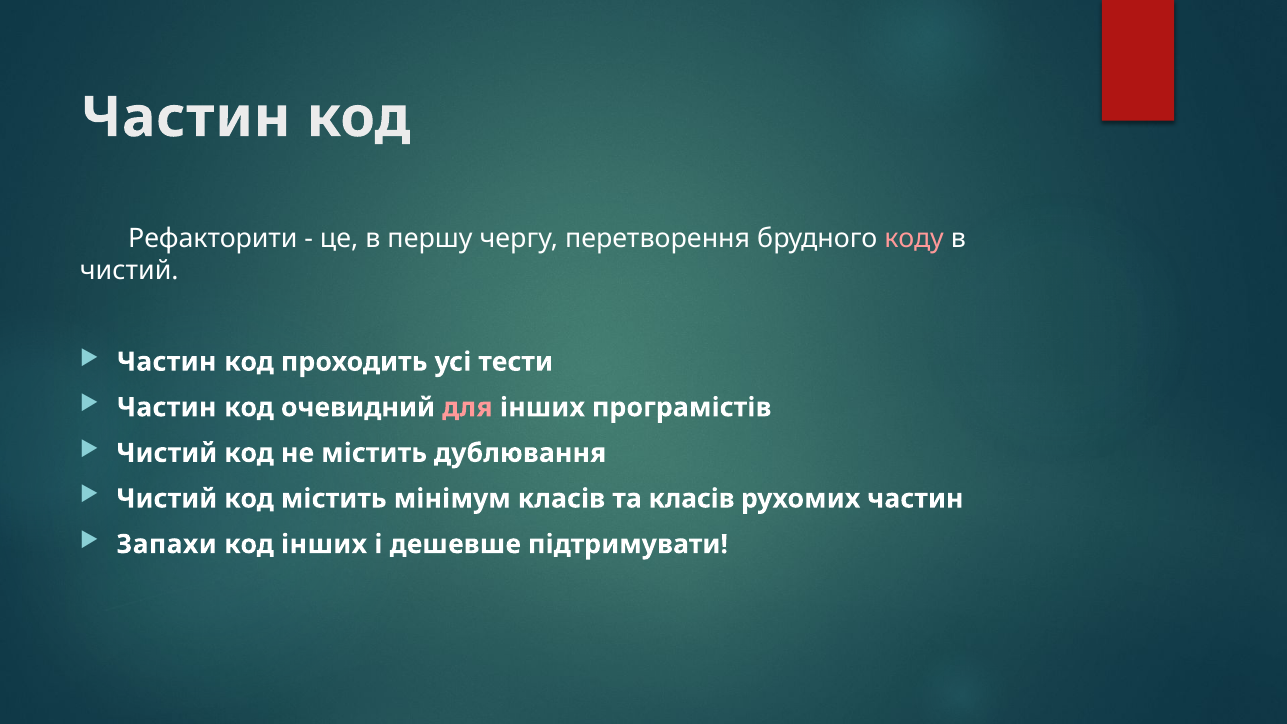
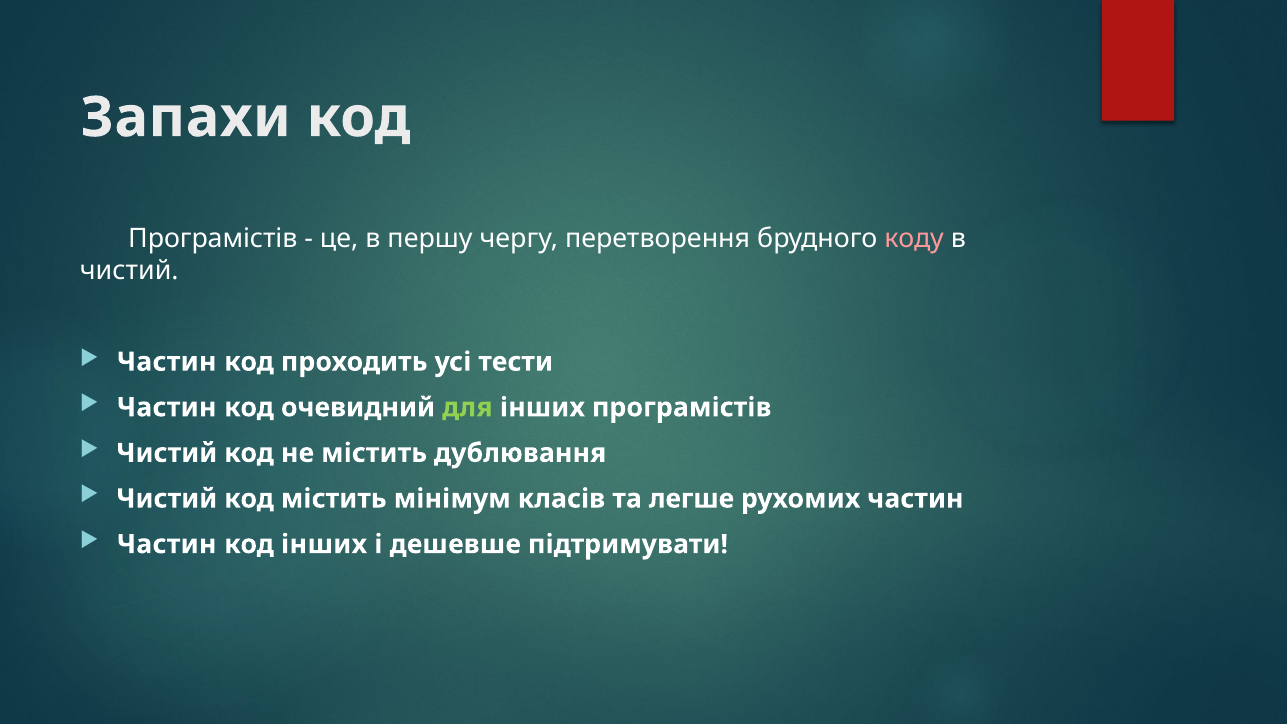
Частин: Частин -> Запахи (186, 118)
Рефакторити: Рефакторити -> Програмістів (213, 238)
для colour: pink -> light green (467, 407)
та класів: класів -> легше (692, 499)
Запахи: Запахи -> Частин (167, 544)
